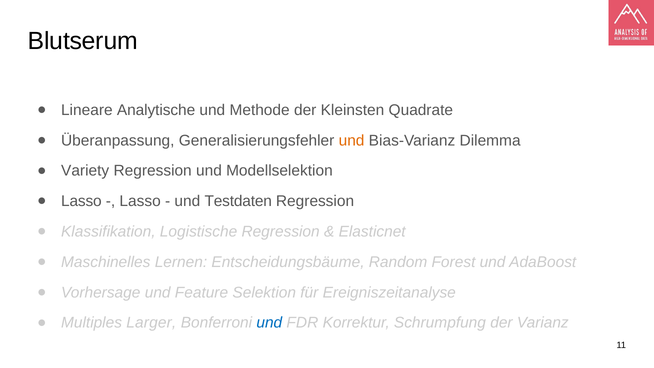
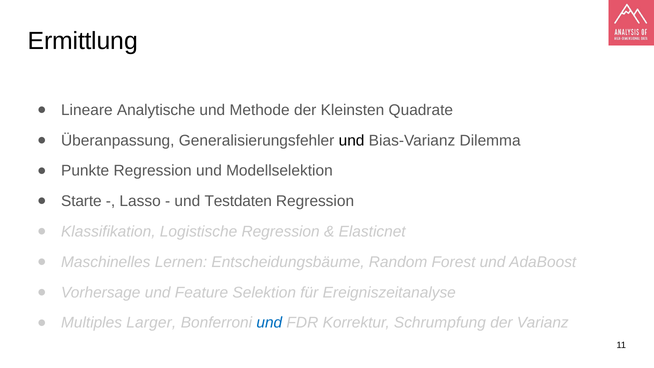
Blutserum: Blutserum -> Ermittlung (83, 41)
und colour: orange -> black (352, 140)
Variety: Variety -> Punkte (85, 171)
Lasso: Lasso -> Starte (81, 201)
